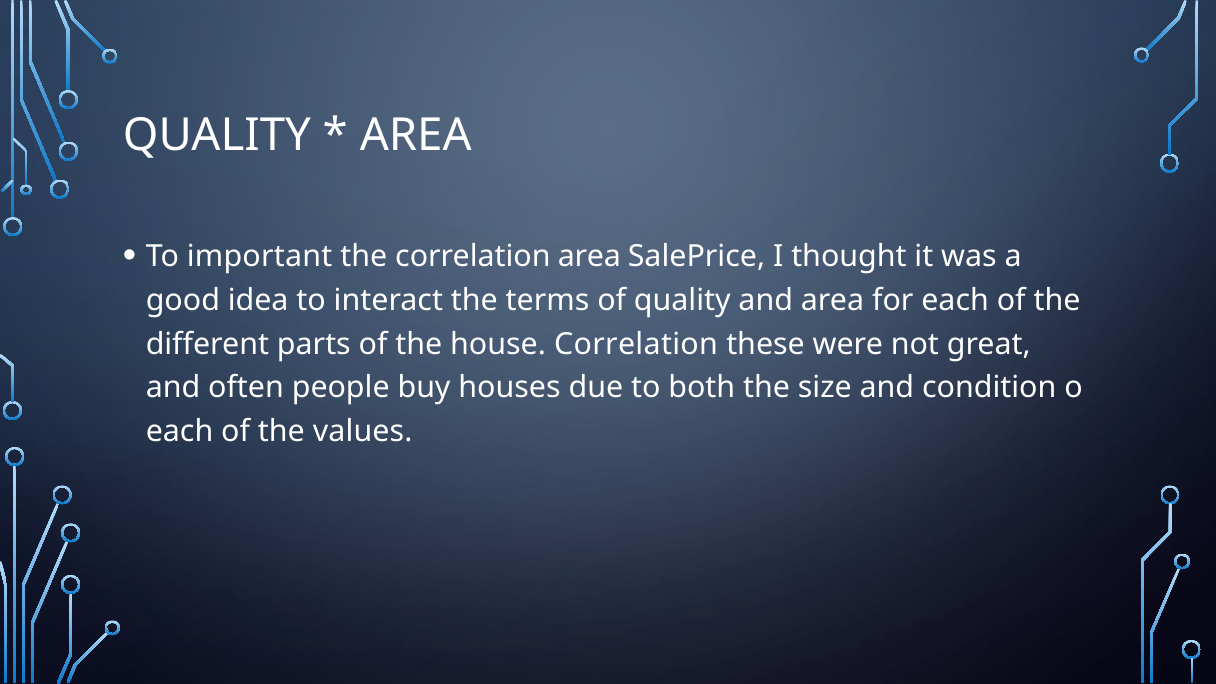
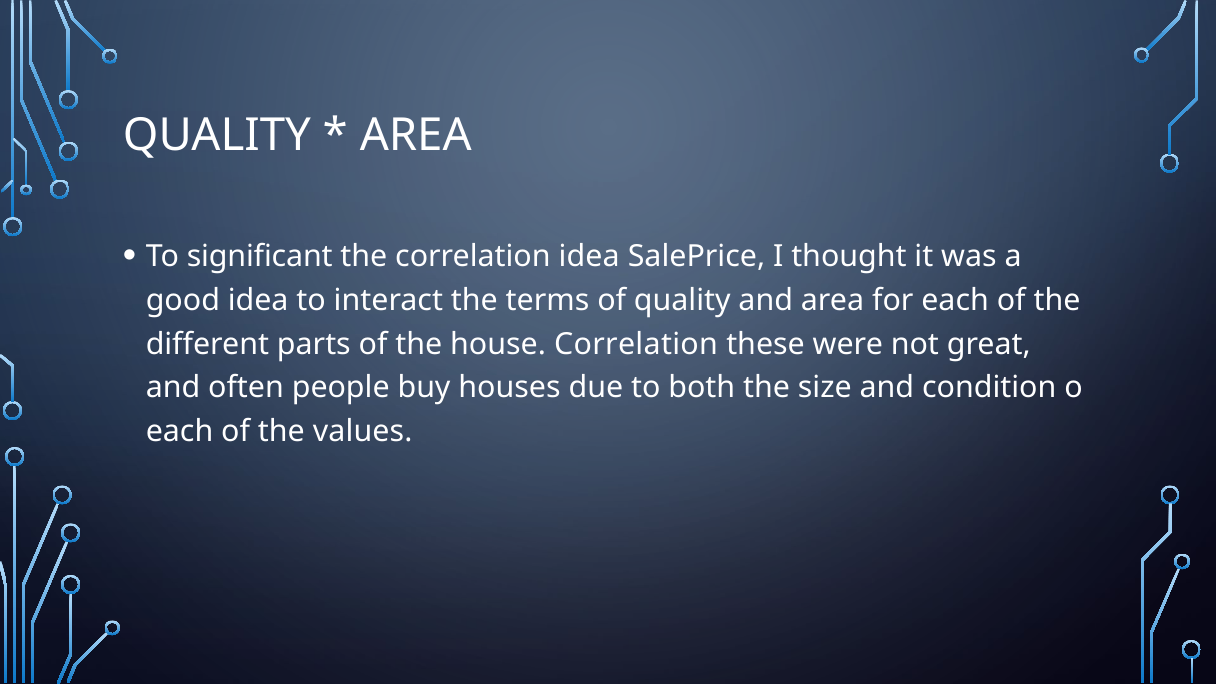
important: important -> significant (260, 257)
correlation area: area -> idea (589, 257)
